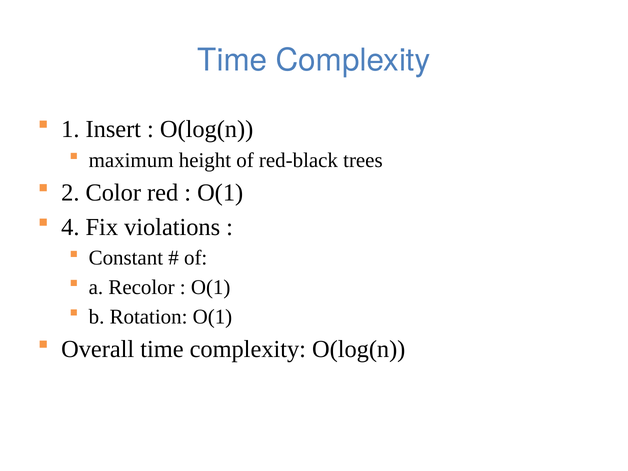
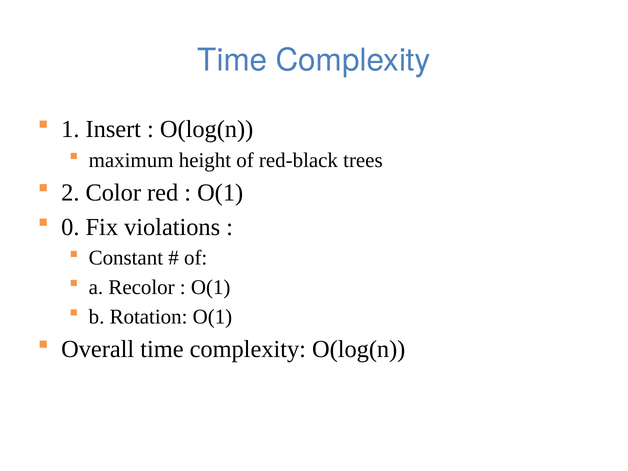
4: 4 -> 0 (70, 227)
